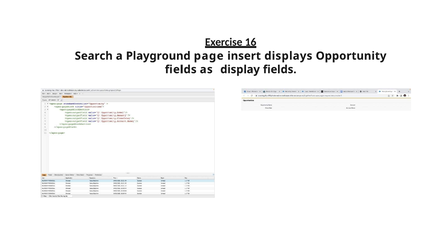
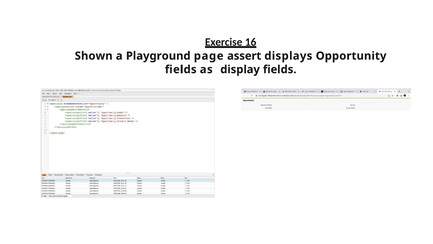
Search: Search -> Shown (94, 56)
insert: insert -> assert (244, 56)
